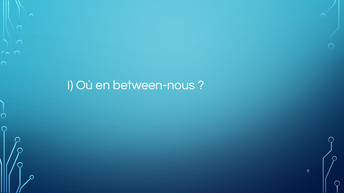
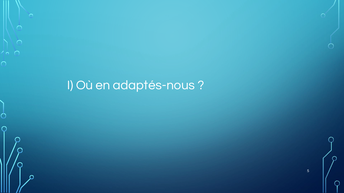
between-nous: between-nous -> adaptés-nous (154, 85)
